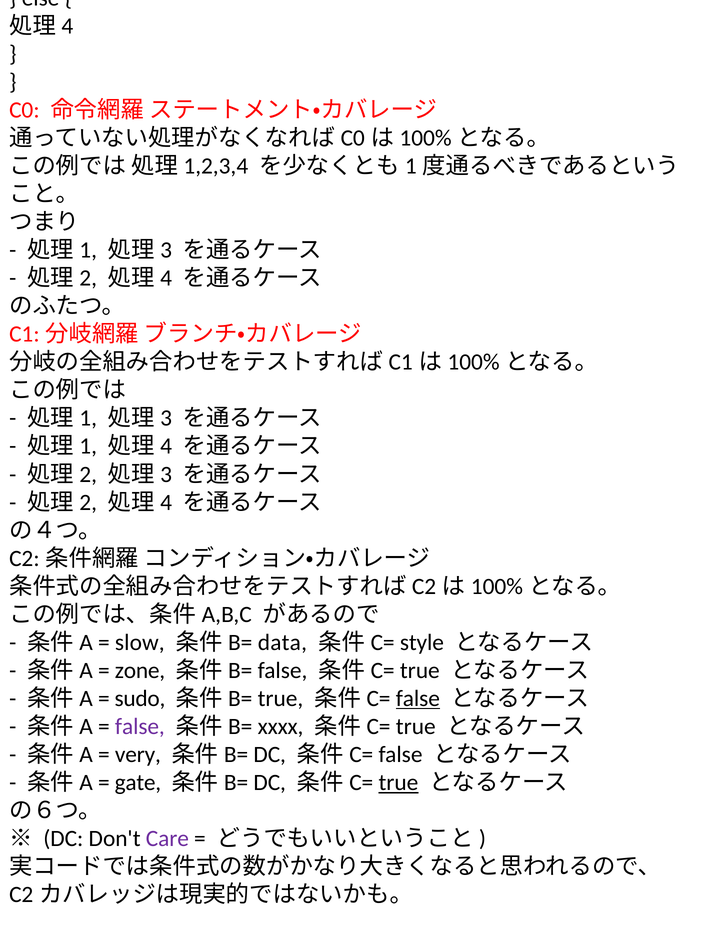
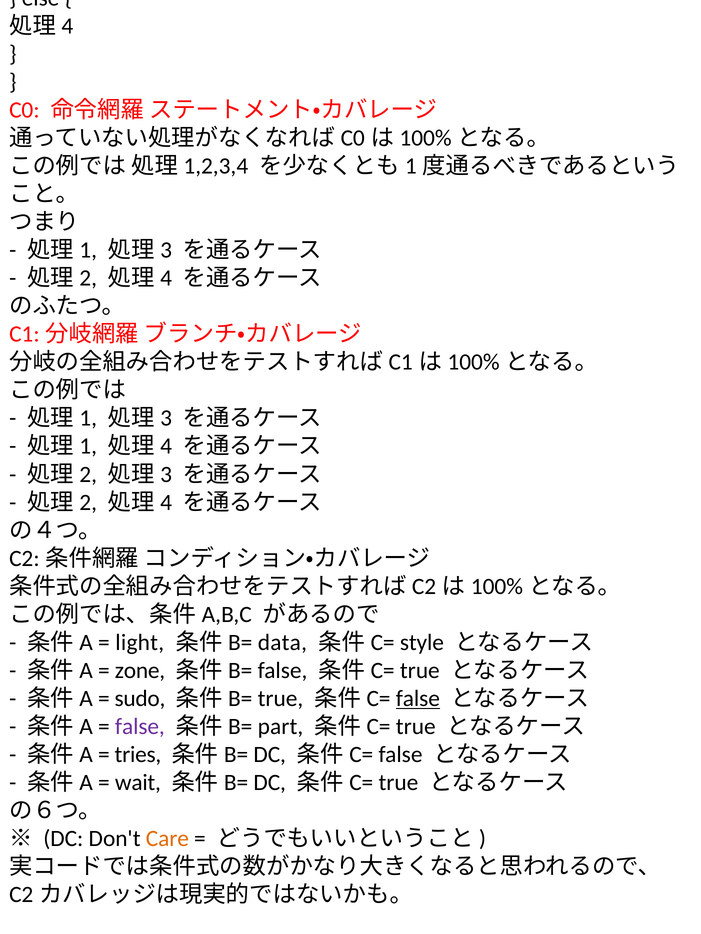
slow: slow -> light (140, 643)
xxxx: xxxx -> part (280, 727)
very: very -> tries (138, 755)
gate: gate -> wait (138, 783)
true underline: present -> none (398, 783)
Care colour: purple -> orange (167, 839)
